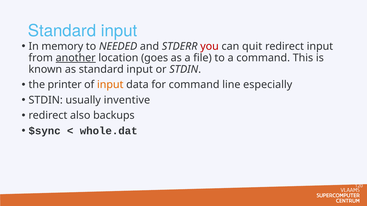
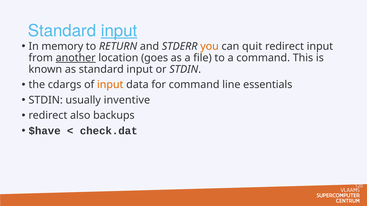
input underline: none -> present (119, 31)
NEEDED: NEEDED -> RETURN (118, 46)
you colour: red -> orange (210, 46)
printer: printer -> cdargs (65, 85)
especially: especially -> essentials (268, 85)
$sync: $sync -> $have (45, 131)
whole.dat: whole.dat -> check.dat (109, 131)
